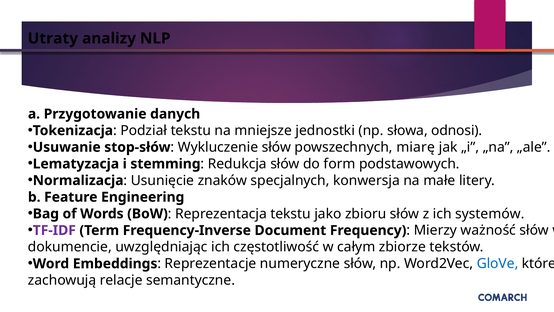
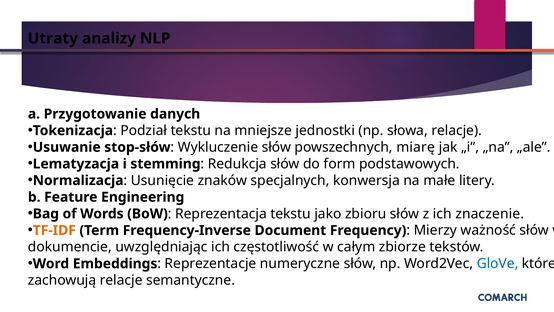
słowa odnosi: odnosi -> relacje (457, 130)
systemów: systemów -> znaczenie (490, 214)
TF-IDF colour: purple -> orange (54, 230)
